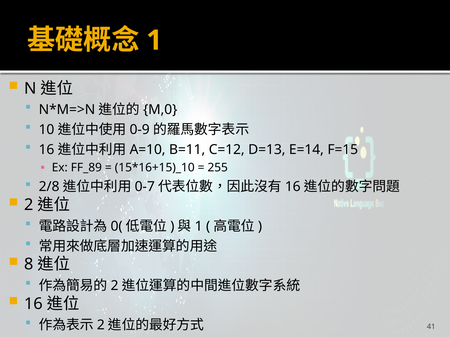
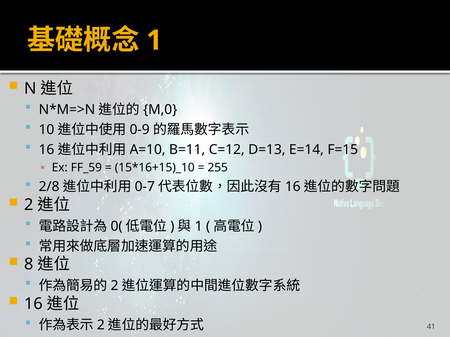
FF_89: FF_89 -> FF_59 (86, 168)
